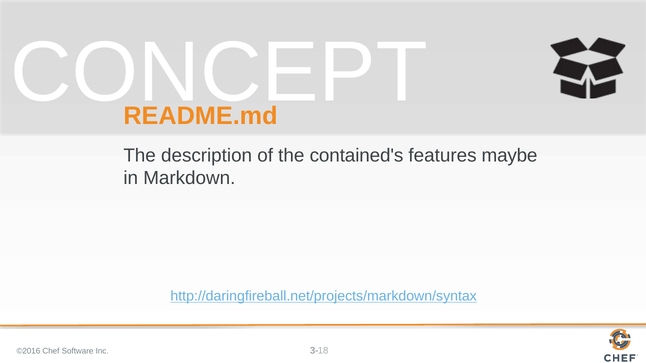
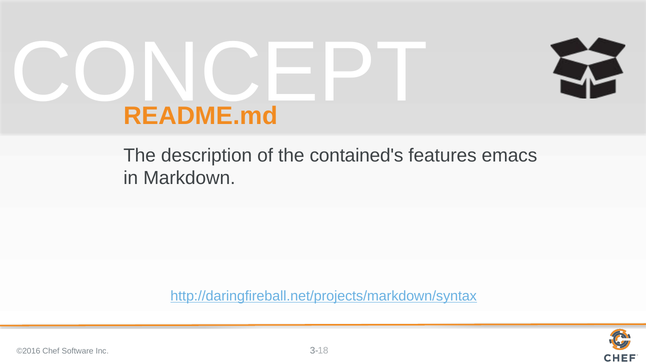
maybe: maybe -> emacs (509, 156)
